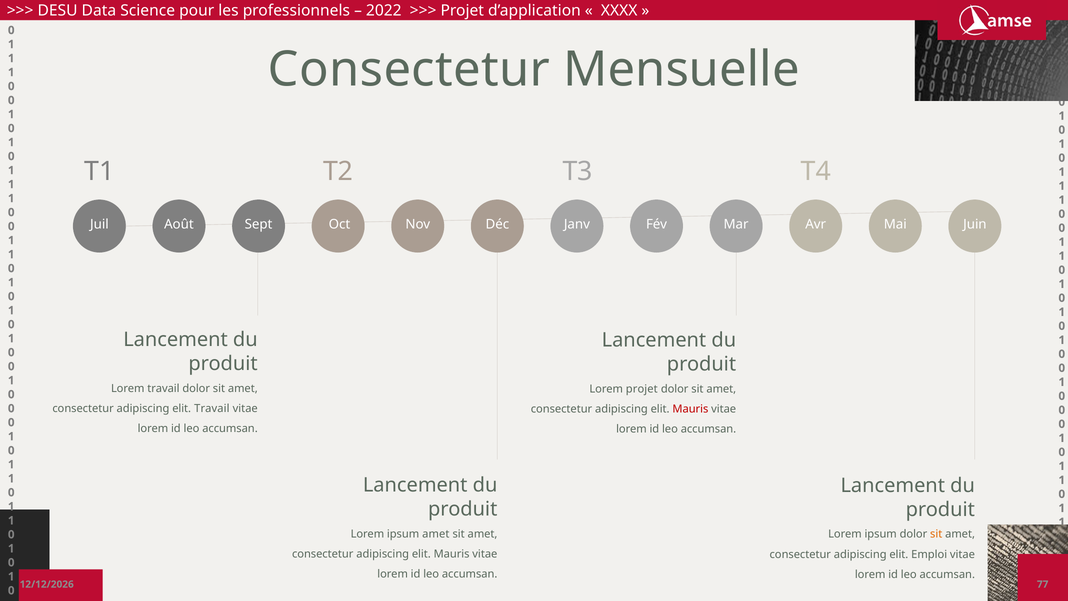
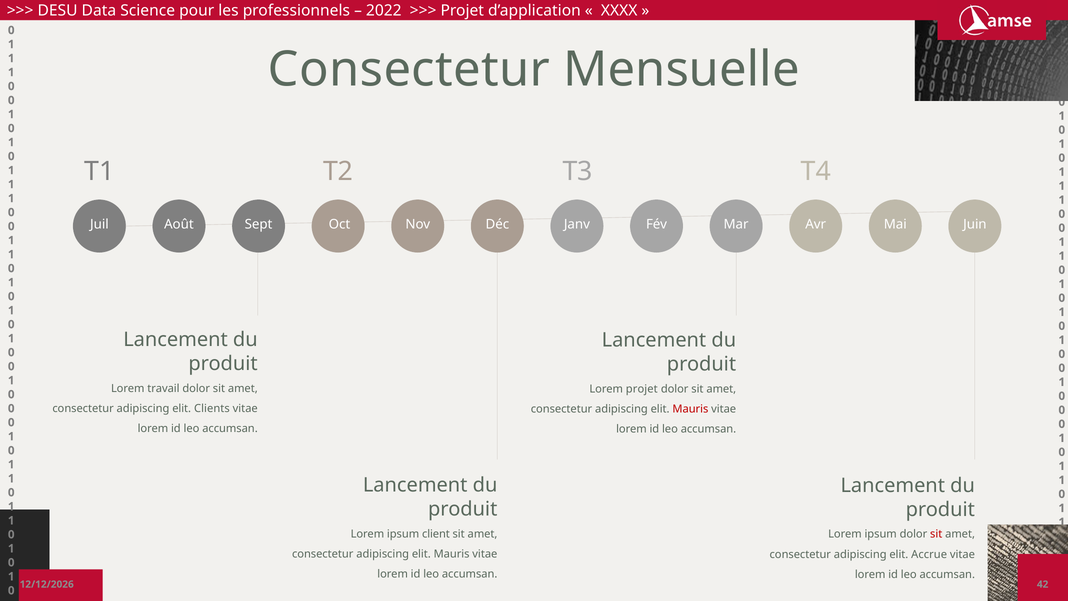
elit Travail: Travail -> Clients (212, 409)
ipsum amet: amet -> client (436, 534)
sit colour: orange -> red (936, 534)
Emploi: Emploi -> Accrue (929, 554)
77: 77 -> 42 (1043, 584)
